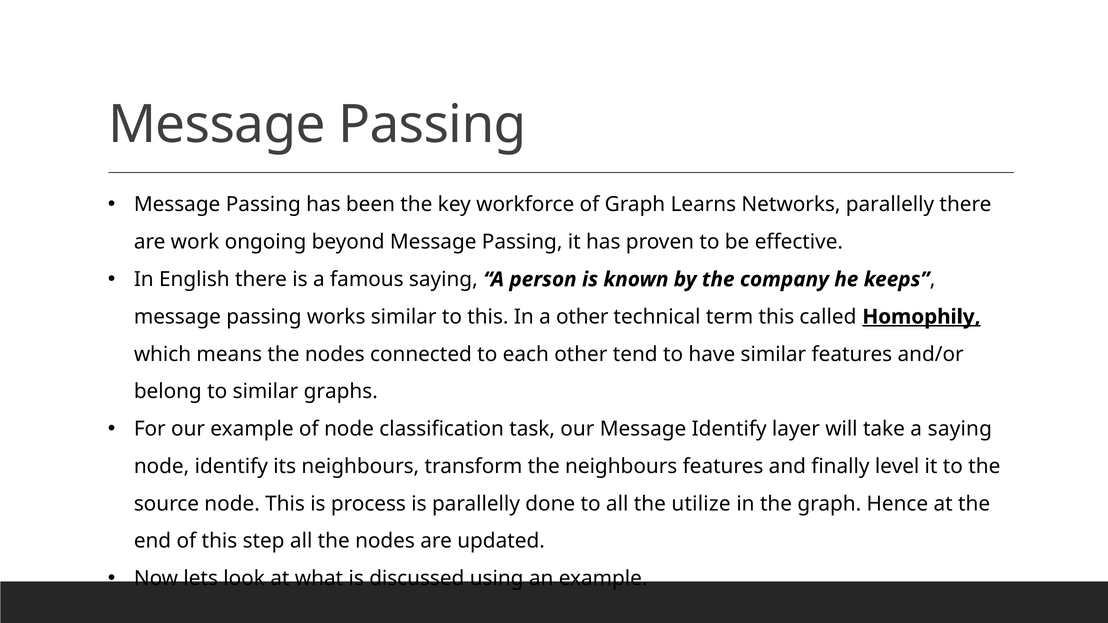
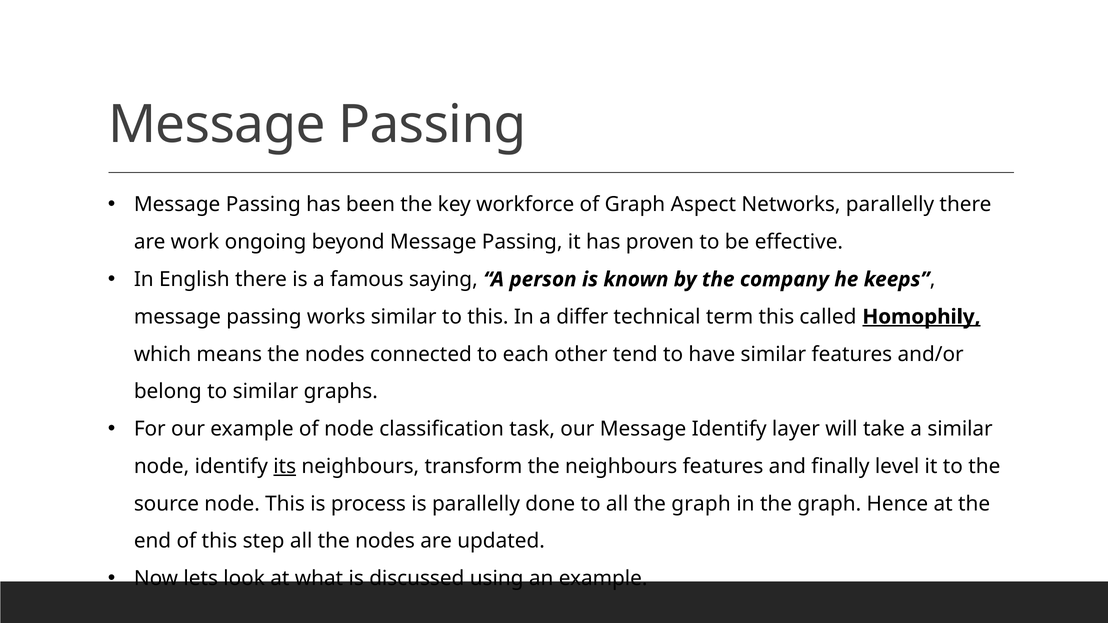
Learns: Learns -> Aspect (703, 205)
a other: other -> differ (582, 317)
a saying: saying -> similar (960, 429)
its underline: none -> present (285, 466)
all the utilize: utilize -> graph (701, 504)
